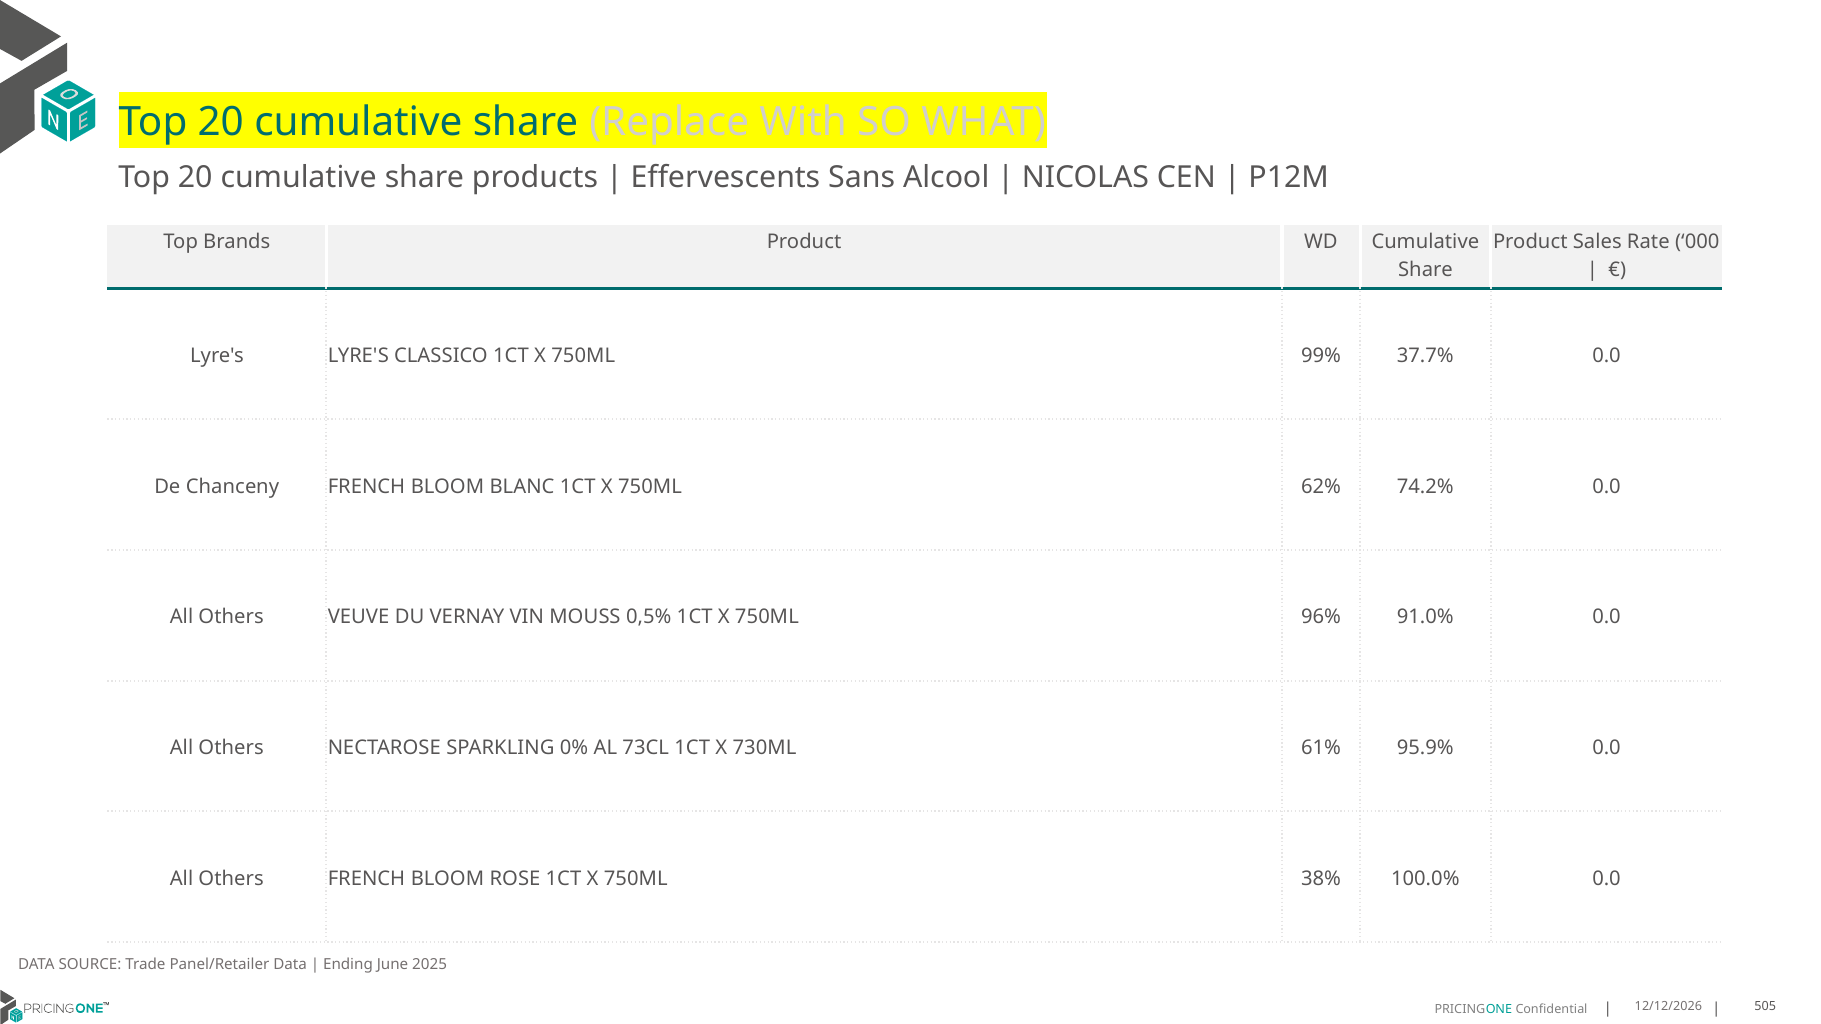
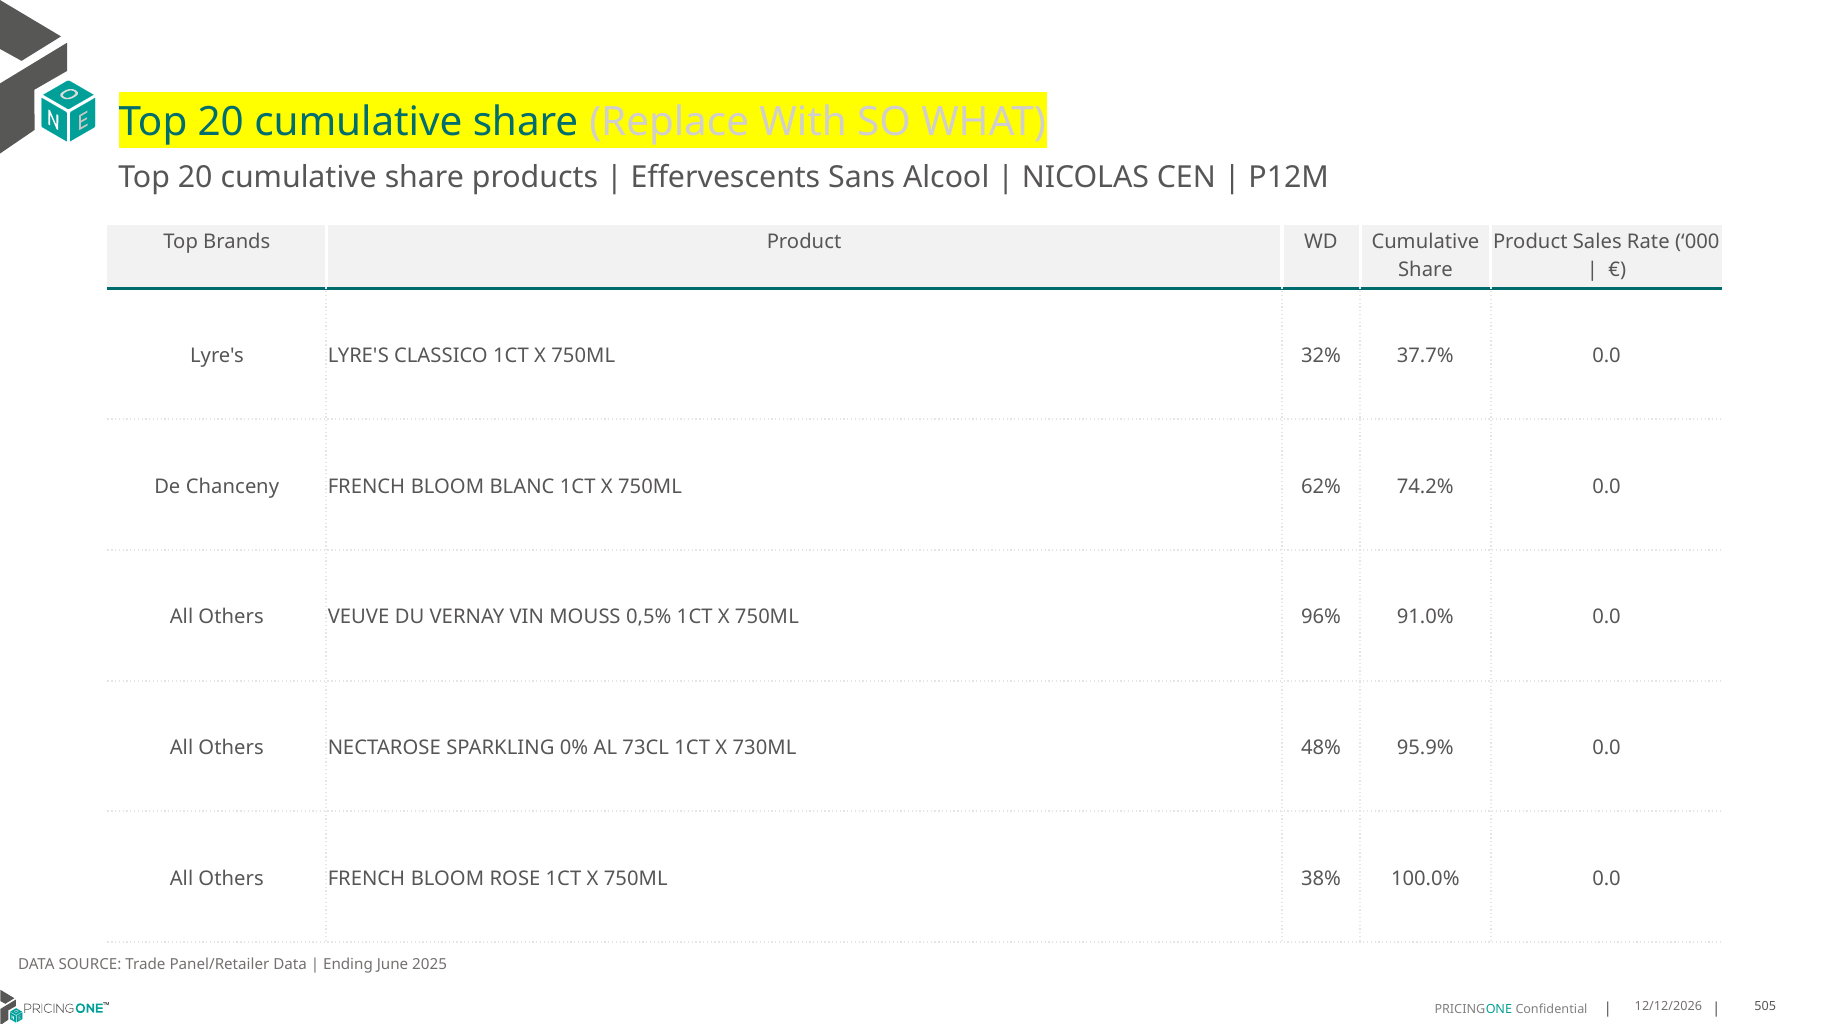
99%: 99% -> 32% (1321, 356)
61%: 61% -> 48% (1321, 748)
